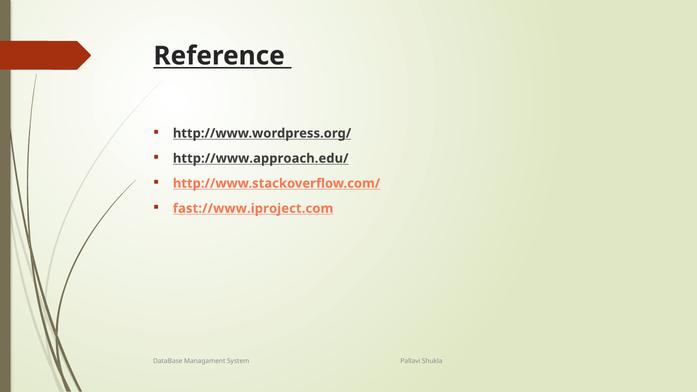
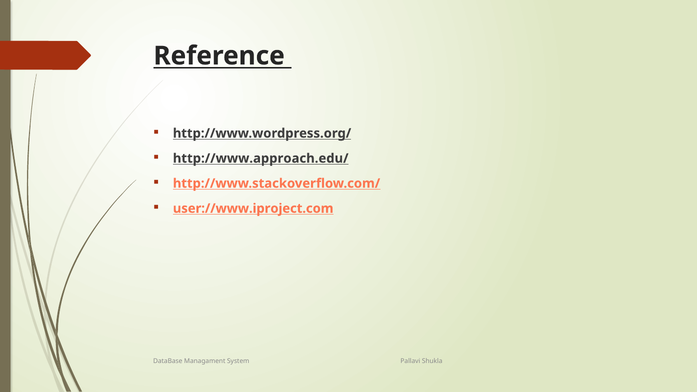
fast://www.iproject.com: fast://www.iproject.com -> user://www.iproject.com (253, 208)
